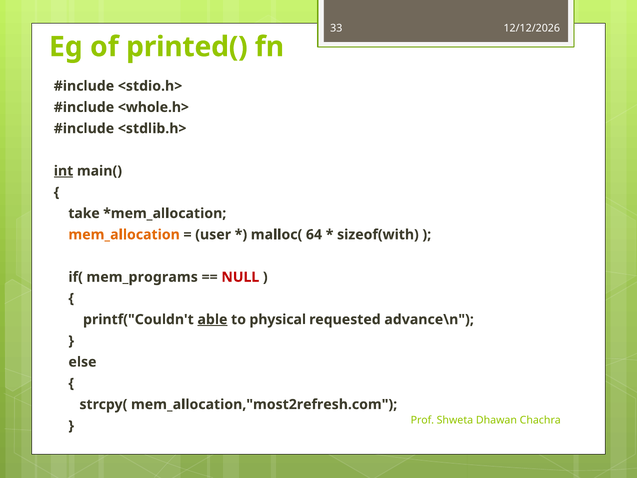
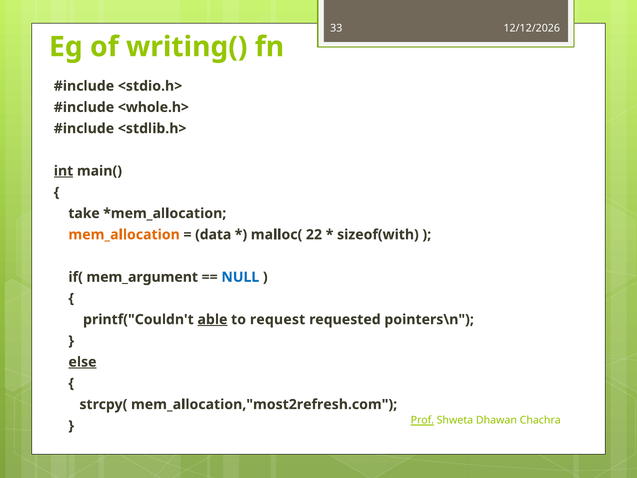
printed(: printed( -> writing( (187, 47)
user: user -> data (213, 235)
64: 64 -> 22 (314, 235)
mem_programs: mem_programs -> mem_argument (142, 277)
NULL colour: red -> blue (240, 277)
physical: physical -> request (278, 319)
advance\n: advance\n -> pointers\n (429, 319)
else underline: none -> present (82, 362)
Prof underline: none -> present (422, 420)
